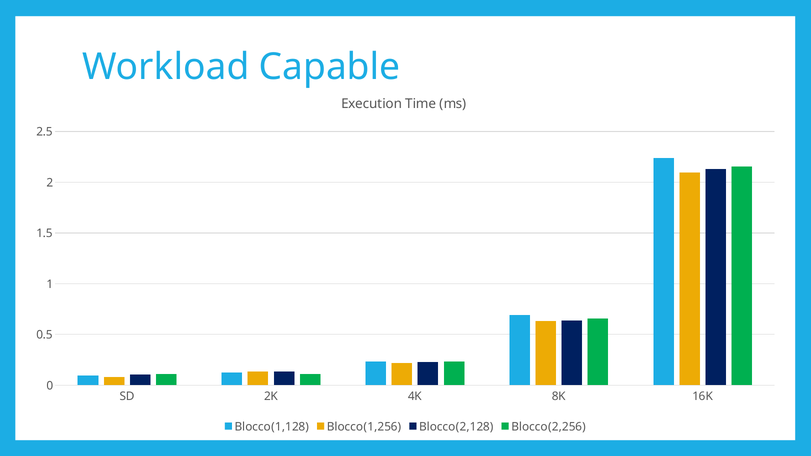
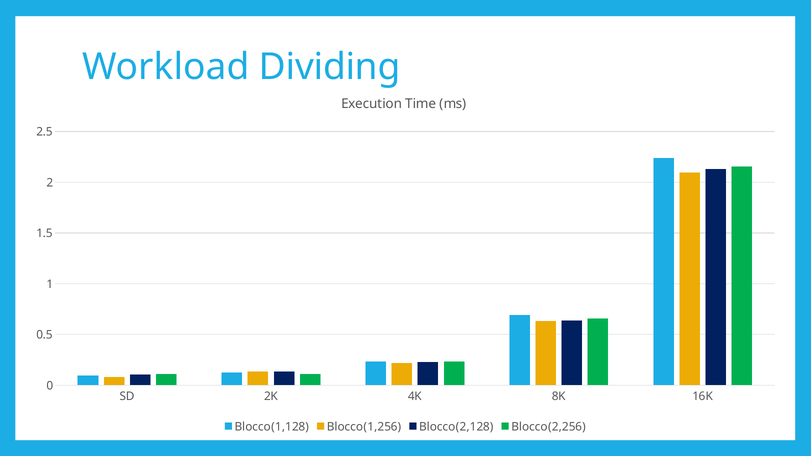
Capable: Capable -> Dividing (330, 67)
